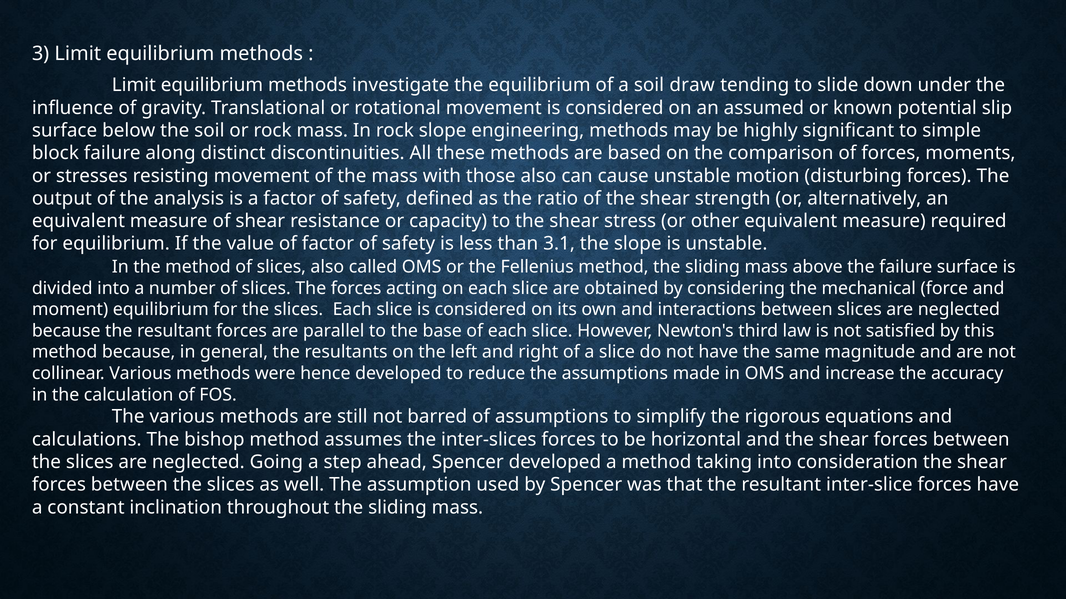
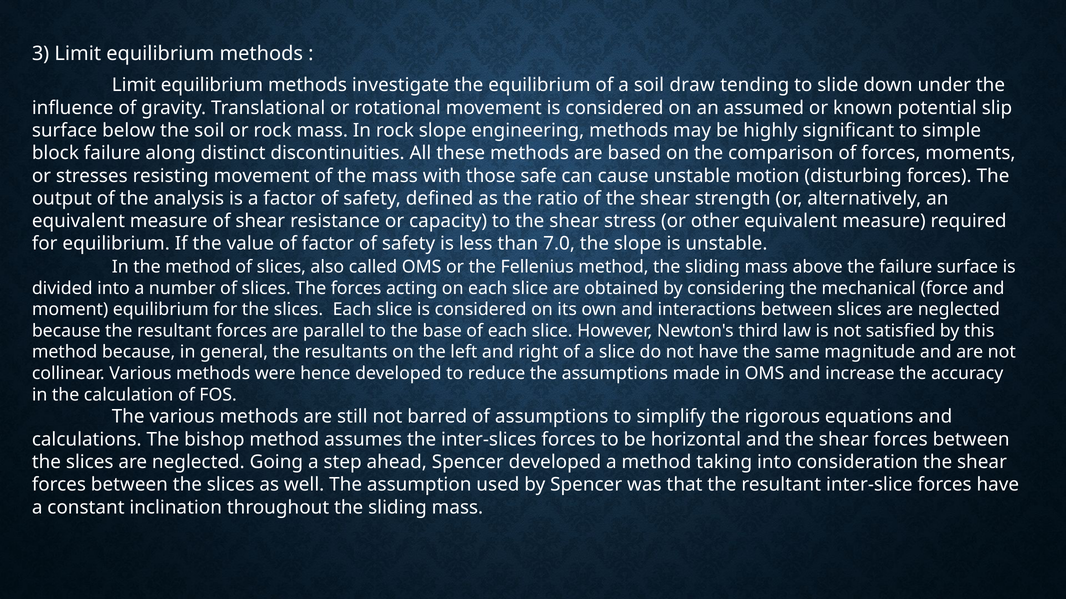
those also: also -> safe (539, 176)
3.1: 3.1 -> 7.0 (559, 244)
